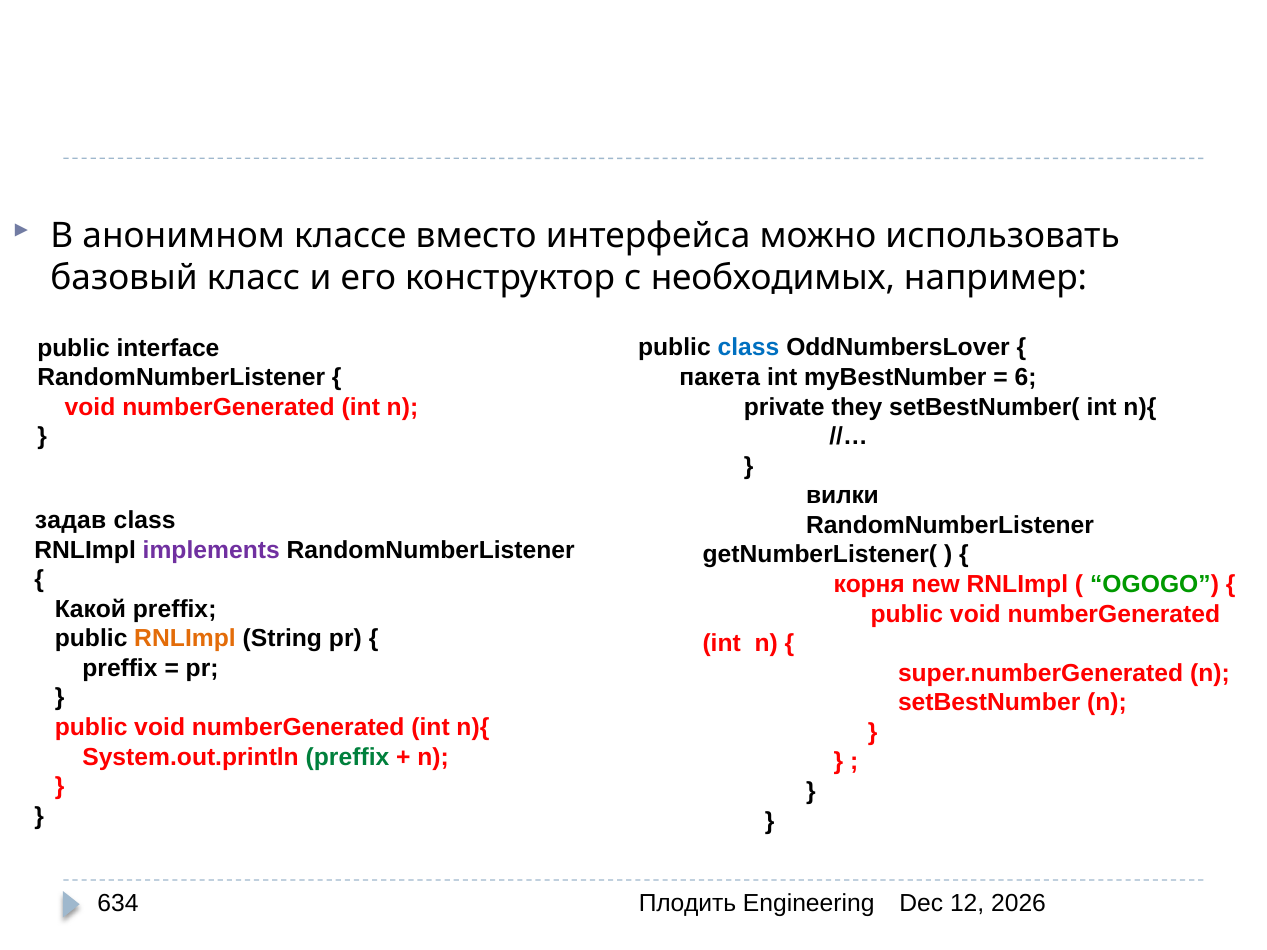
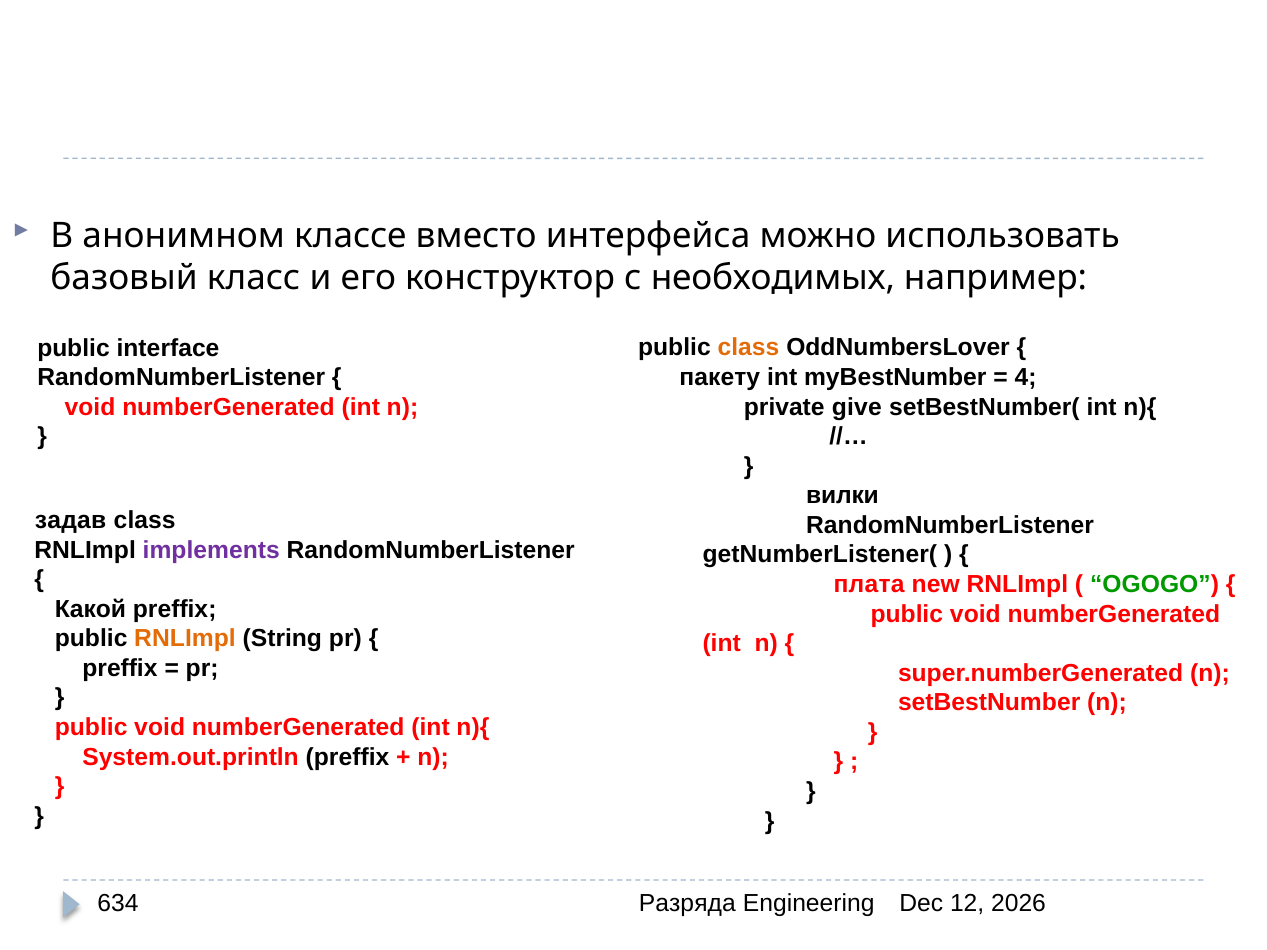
class colour: blue -> orange (748, 348)
пакета: пакета -> пакету (720, 378)
6: 6 -> 4 (1026, 378)
they: they -> give (857, 407)
корня: корня -> плата (869, 585)
preffix colour: green -> black (348, 757)
Плодить: Плодить -> Разряда (687, 904)
